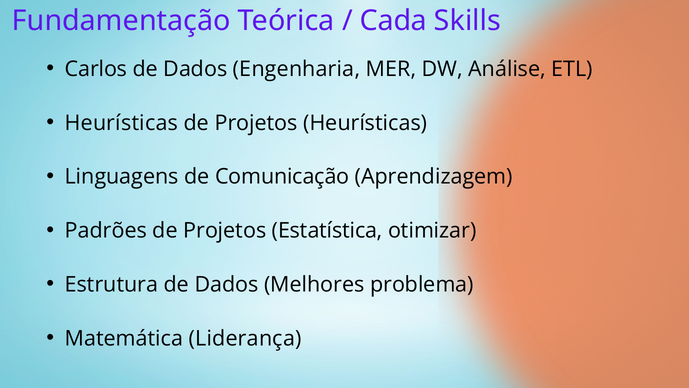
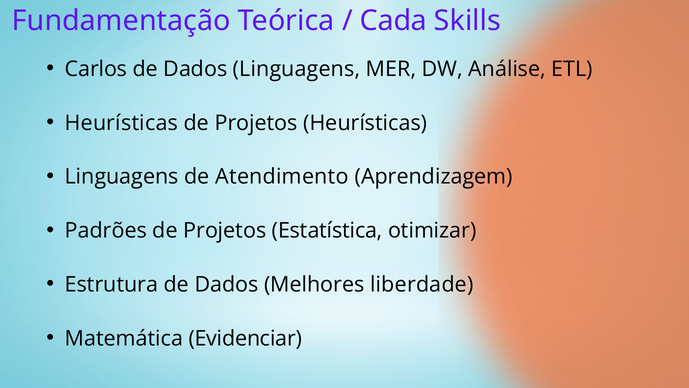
Dados Engenharia: Engenharia -> Linguagens (297, 69)
Comunicação: Comunicação -> Atendimento (282, 177)
problema: problema -> liberdade (422, 284)
Liderança: Liderança -> Evidenciar (245, 338)
